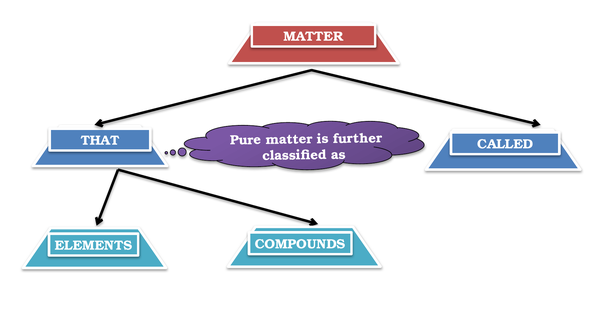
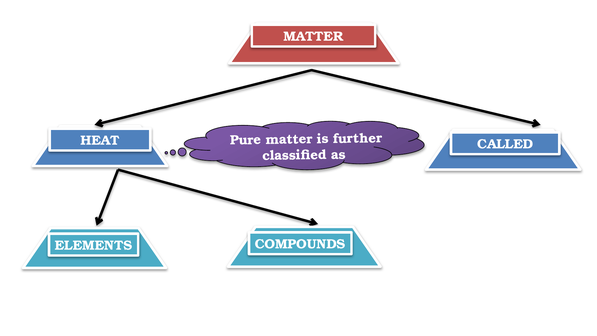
THAT: THAT -> HEAT (100, 140)
